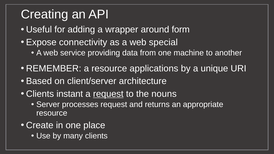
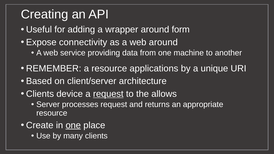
web special: special -> around (163, 42)
instant: instant -> device (70, 94)
nouns: nouns -> allows (164, 94)
one underline: none -> present (73, 125)
